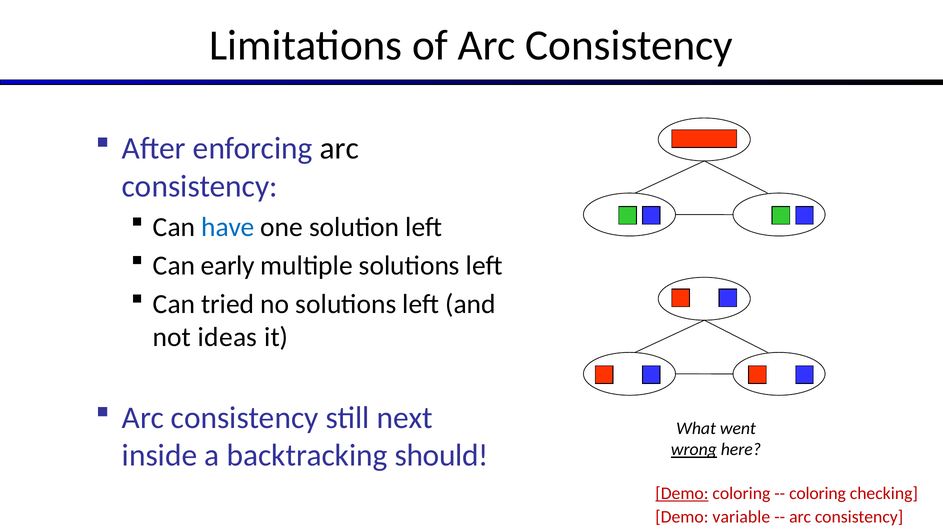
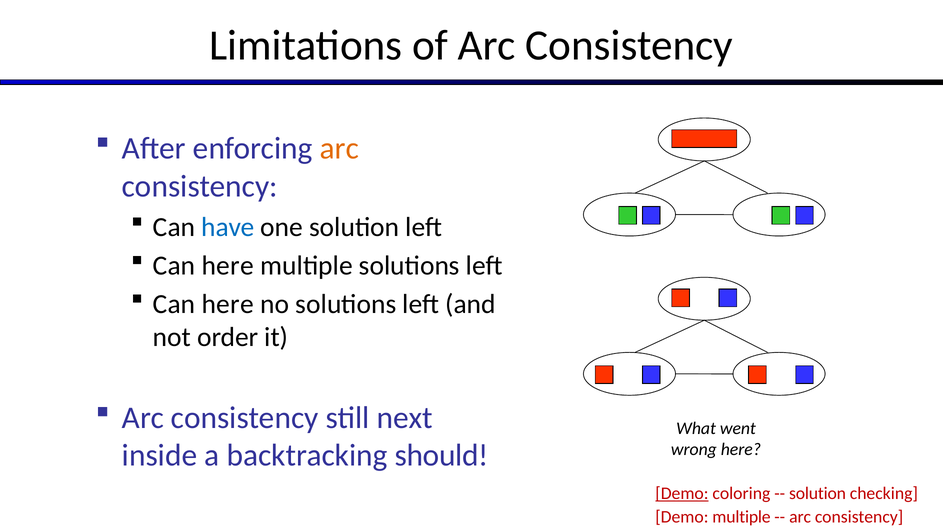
arc colour: black -> orange (339, 148)
early: early -> here (228, 265)
tried: tried -> here (228, 304)
ideas: ideas -> order (228, 337)
wrong underline: present -> none (694, 449)
coloring: coloring -> solution (818, 493)
Demo variable: variable -> multiple (742, 516)
